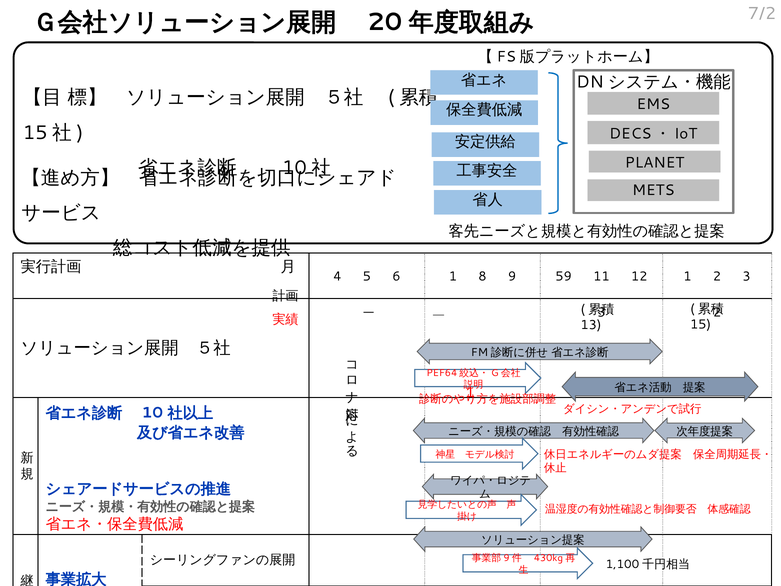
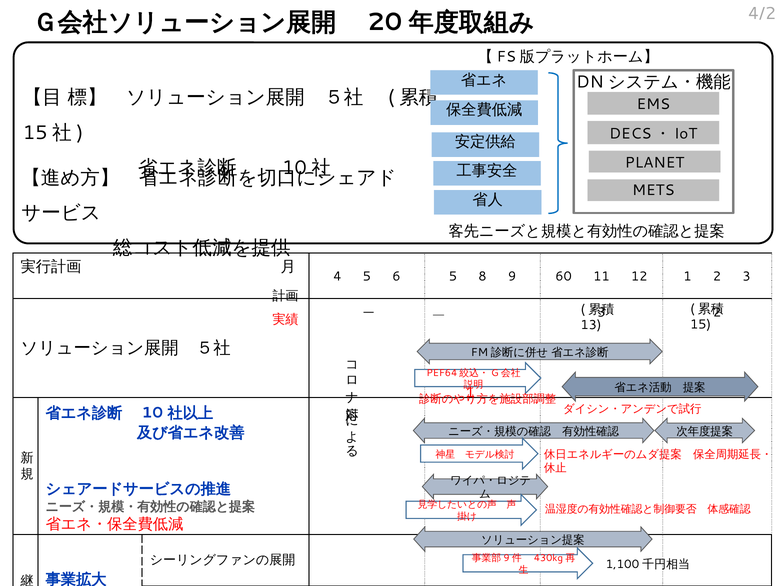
7/2: 7/2 -> 4/2 (762, 14)
6 1: 1 -> 5 (453, 277)
59: 59 -> 60 (564, 277)
